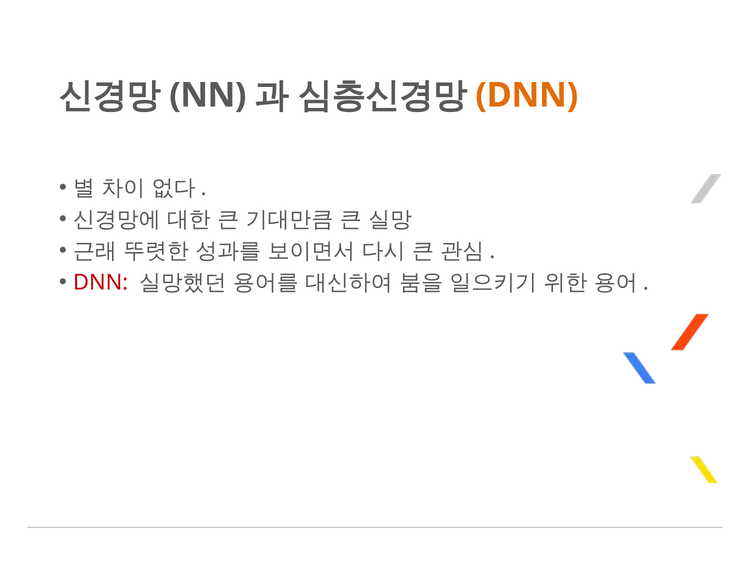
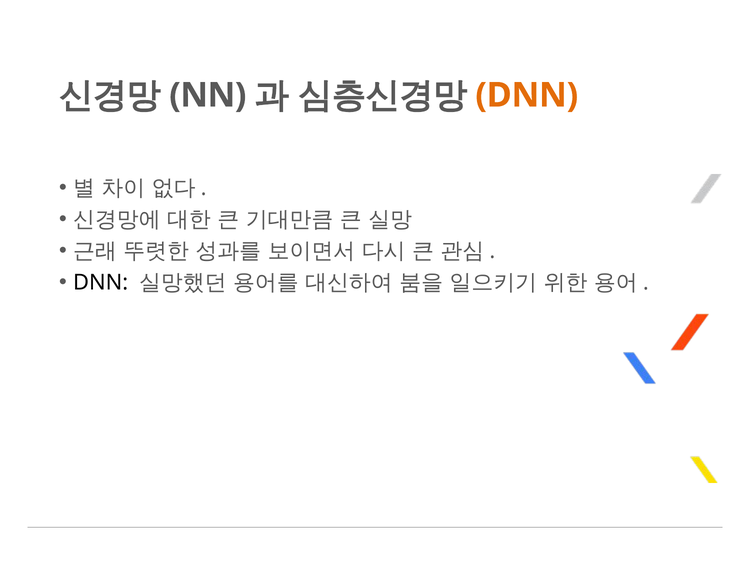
DNN colour: red -> black (101, 282)
